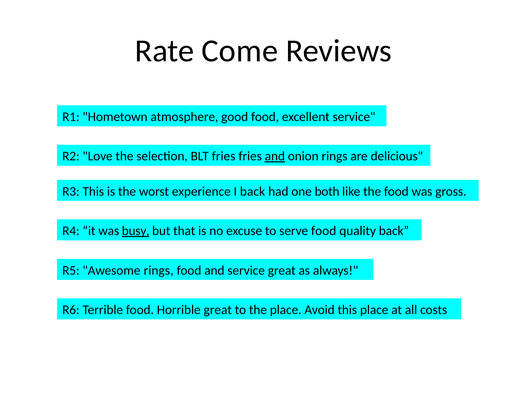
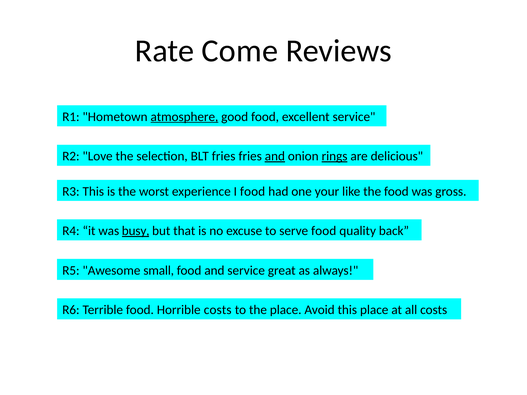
atmosphere underline: none -> present (184, 117)
rings underline: none -> present (335, 156)
I back: back -> food (253, 191)
both: both -> your (327, 191)
Awesome rings: rings -> small (159, 271)
Horrible great: great -> costs (218, 310)
